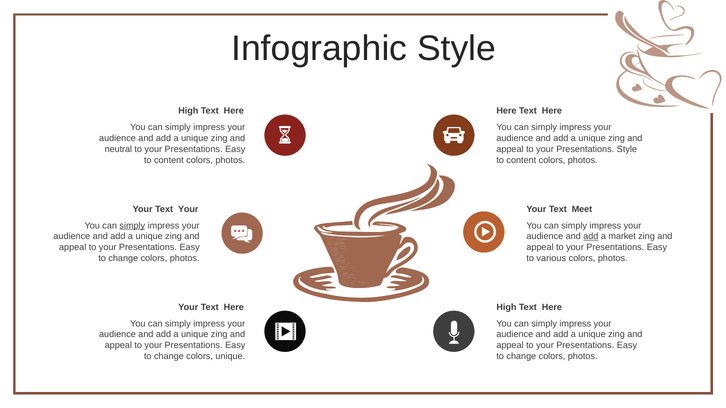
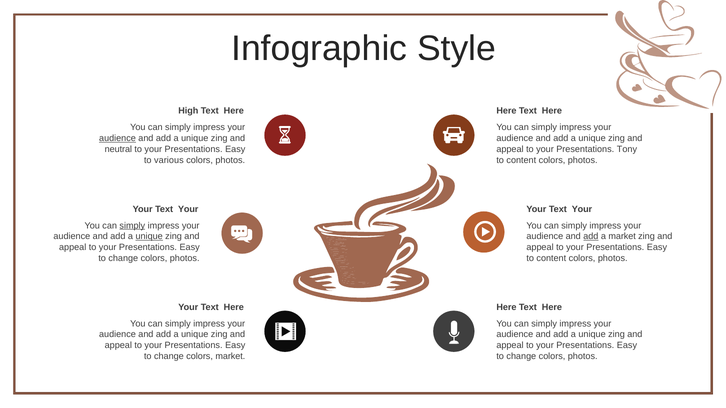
audience underline: none -> present (117, 138)
Presentations Style: Style -> Tony (627, 149)
content: content -> various (169, 160)
Meet: Meet -> Your (582, 209)
unique underline: none -> present (149, 237)
various: various -> content (551, 258)
High: High -> Here (506, 307)
colors unique: unique -> market (230, 357)
